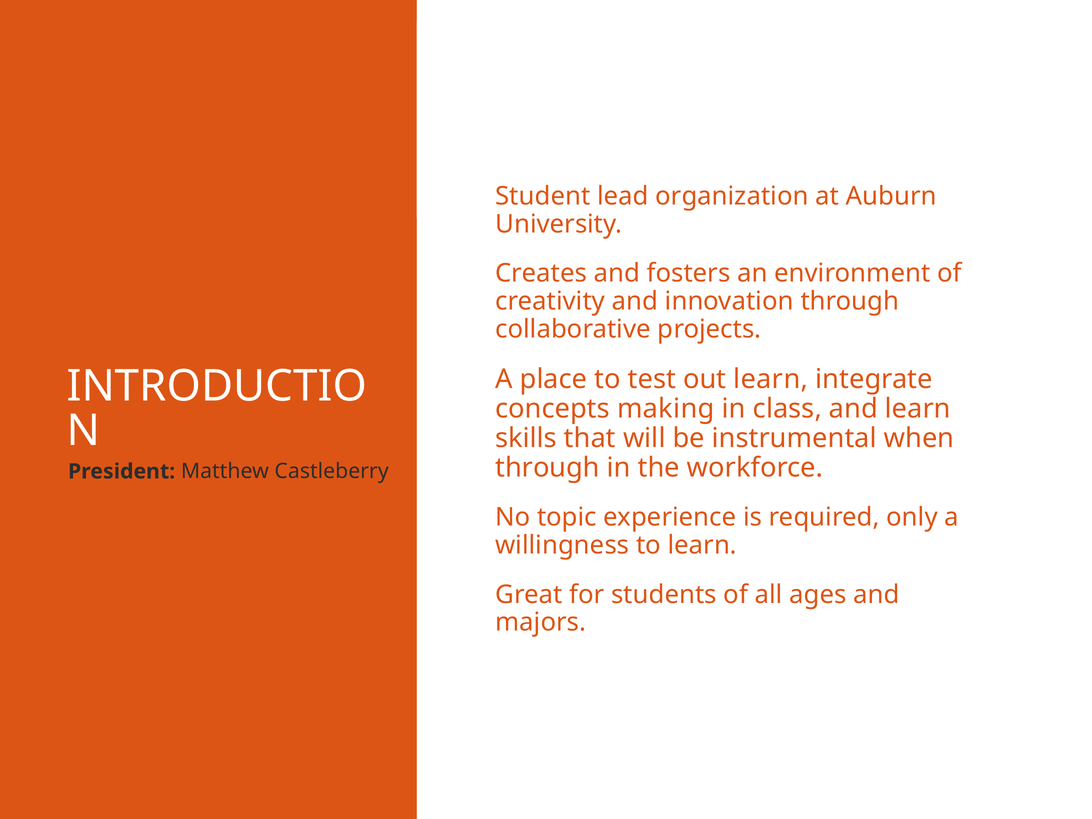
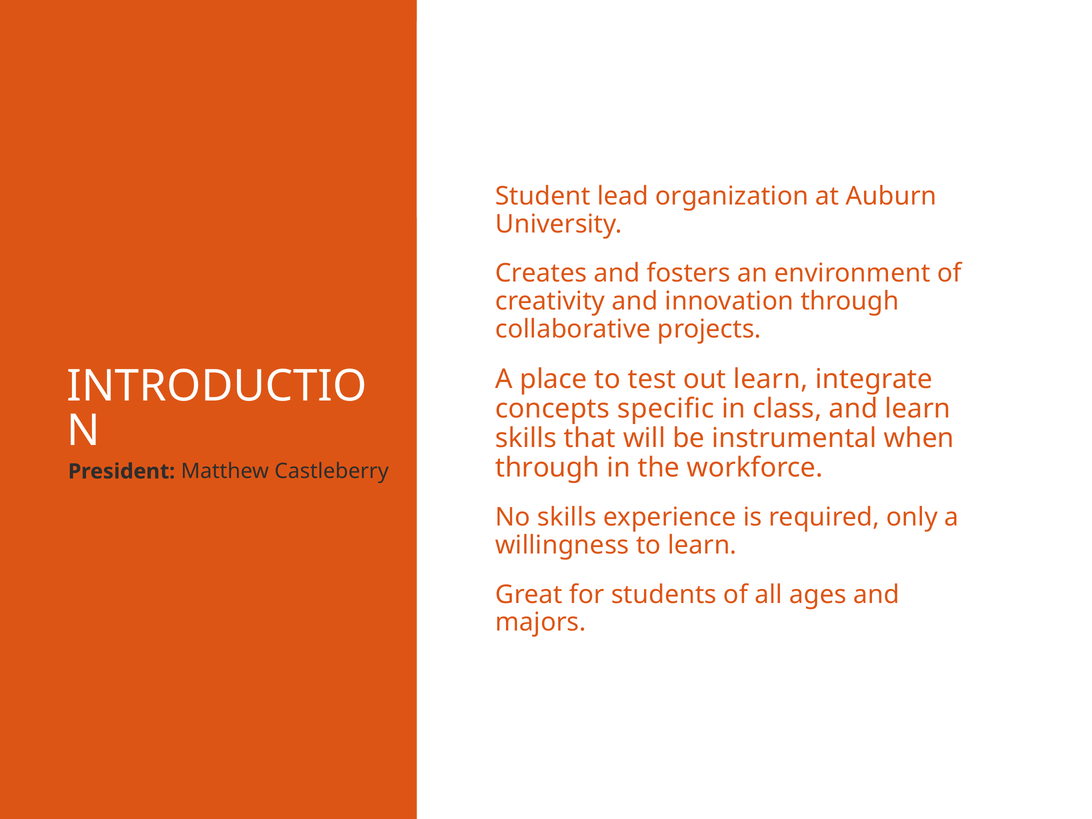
making: making -> specific (666, 409)
No topic: topic -> skills (567, 517)
